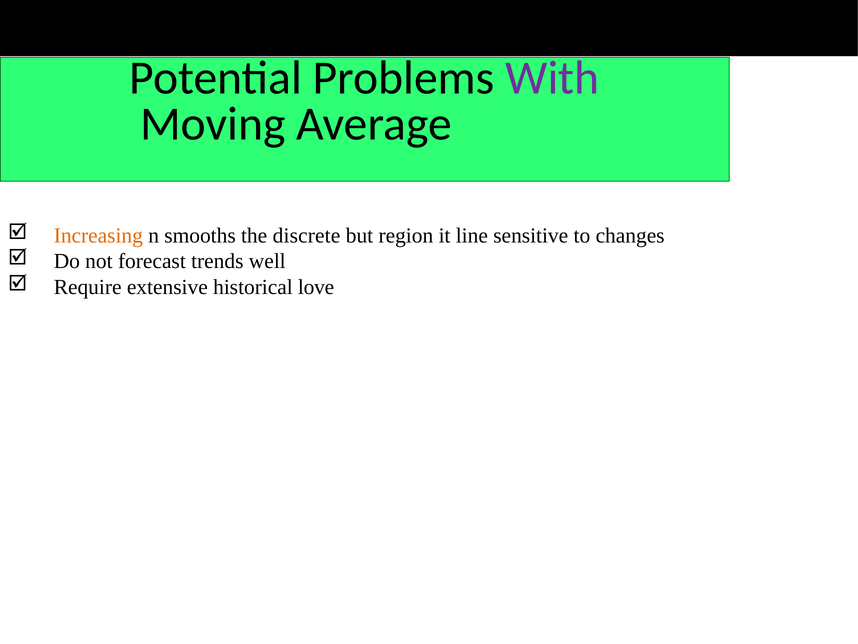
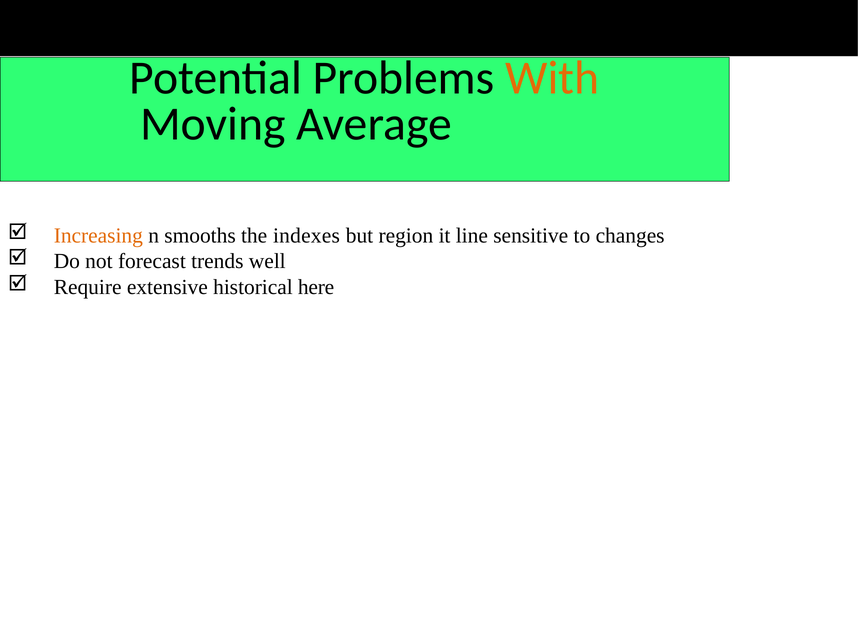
With colour: purple -> orange (552, 78)
discrete: discrete -> indexes (306, 235)
love: love -> here (316, 287)
